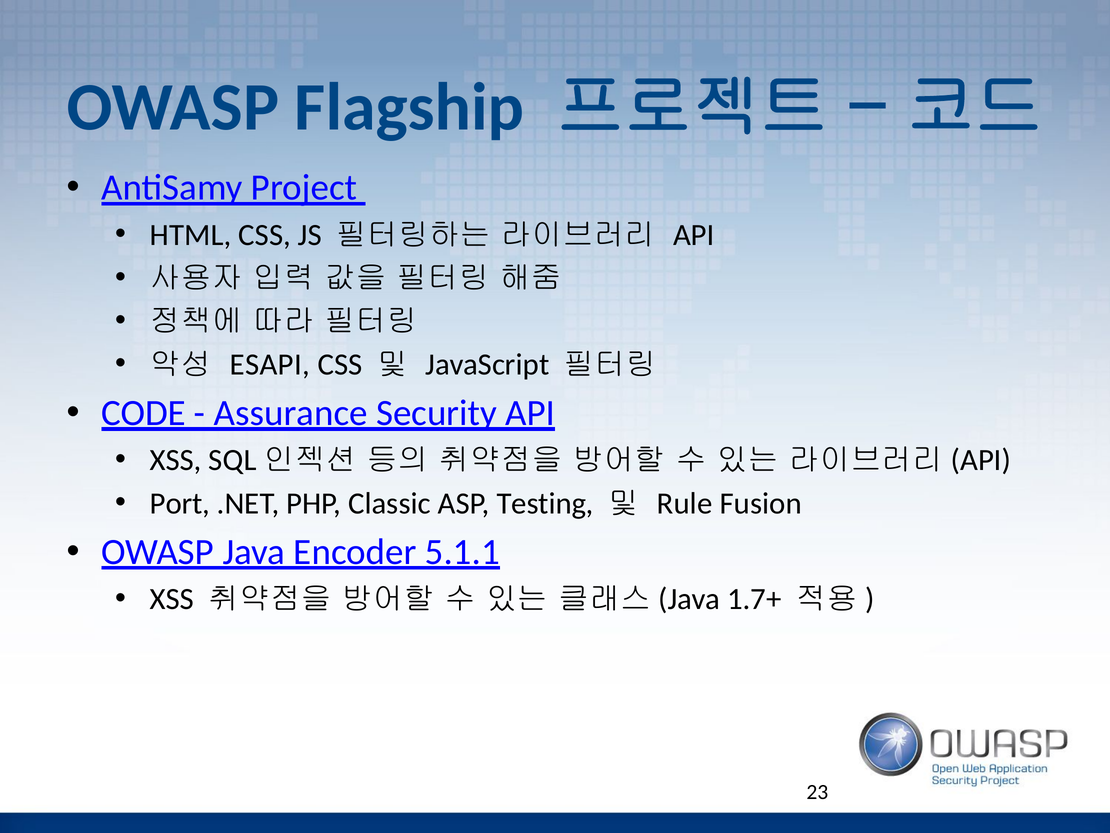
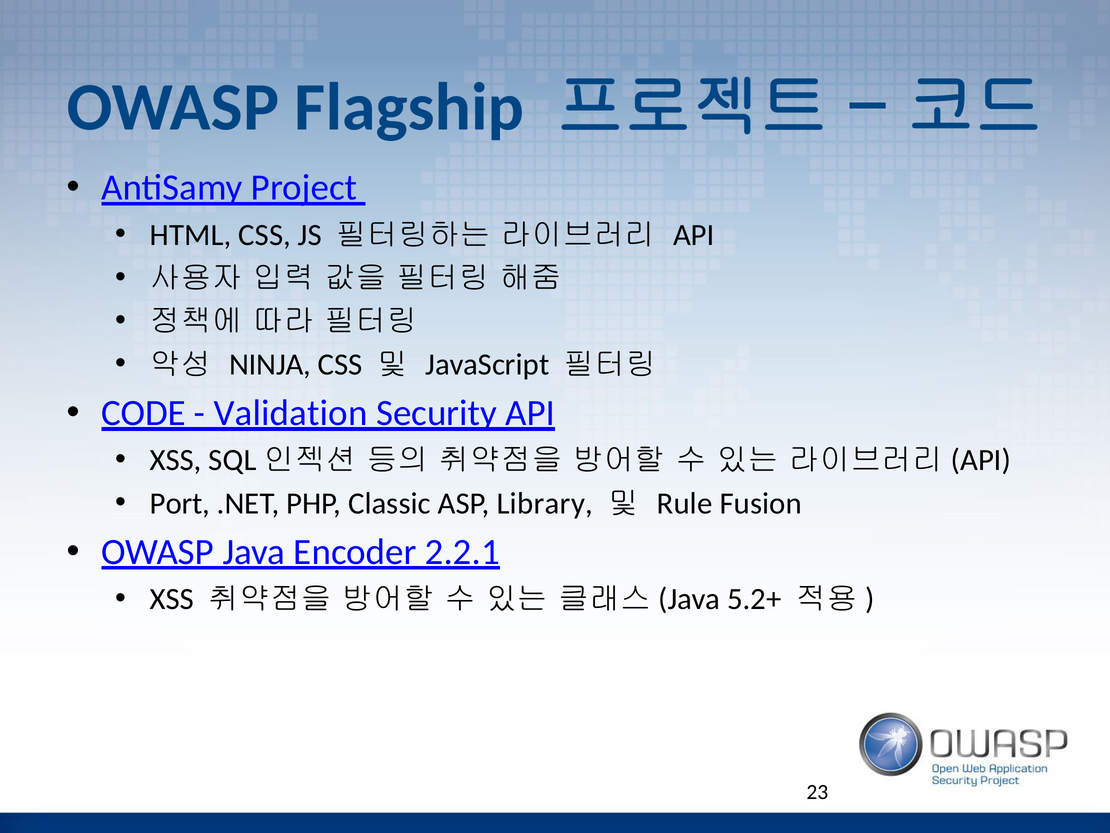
ESAPI: ESAPI -> NINJA (270, 364)
Assurance: Assurance -> Validation (291, 413)
Testing: Testing -> Library (545, 503)
5.1.1: 5.1.1 -> 2.2.1 (462, 552)
1.7+: 1.7+ -> 5.2+ (754, 599)
